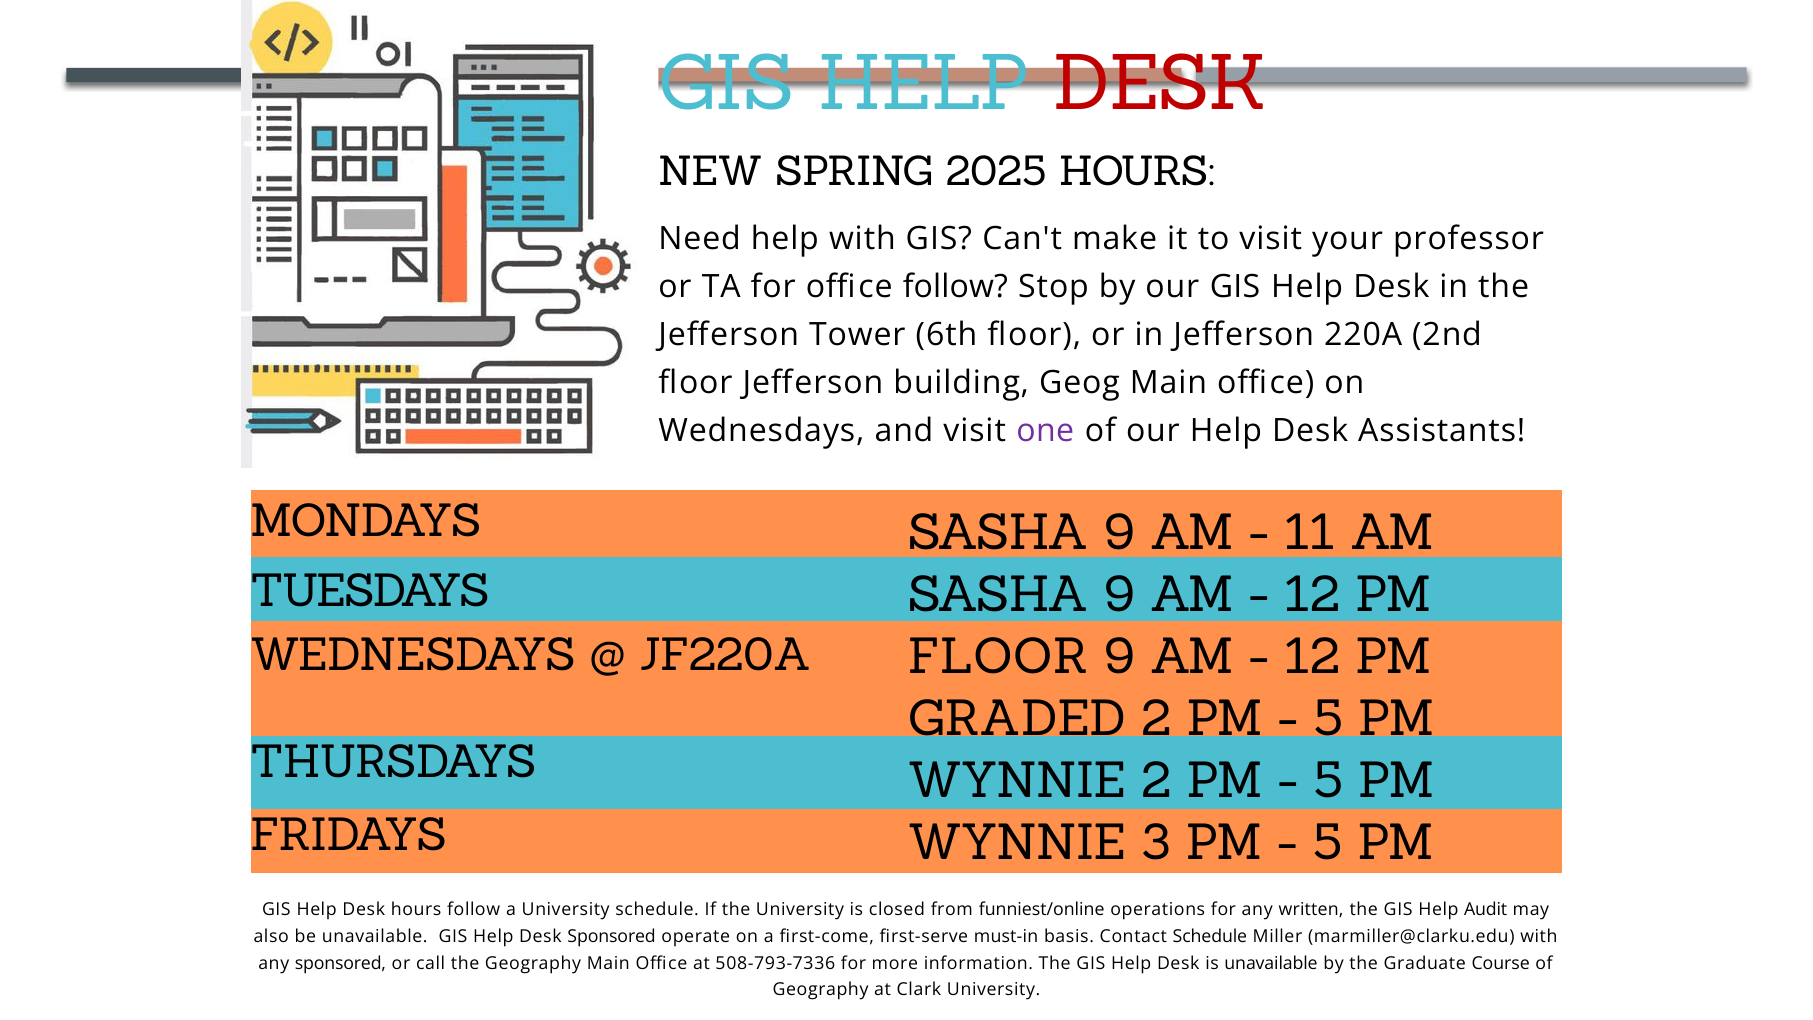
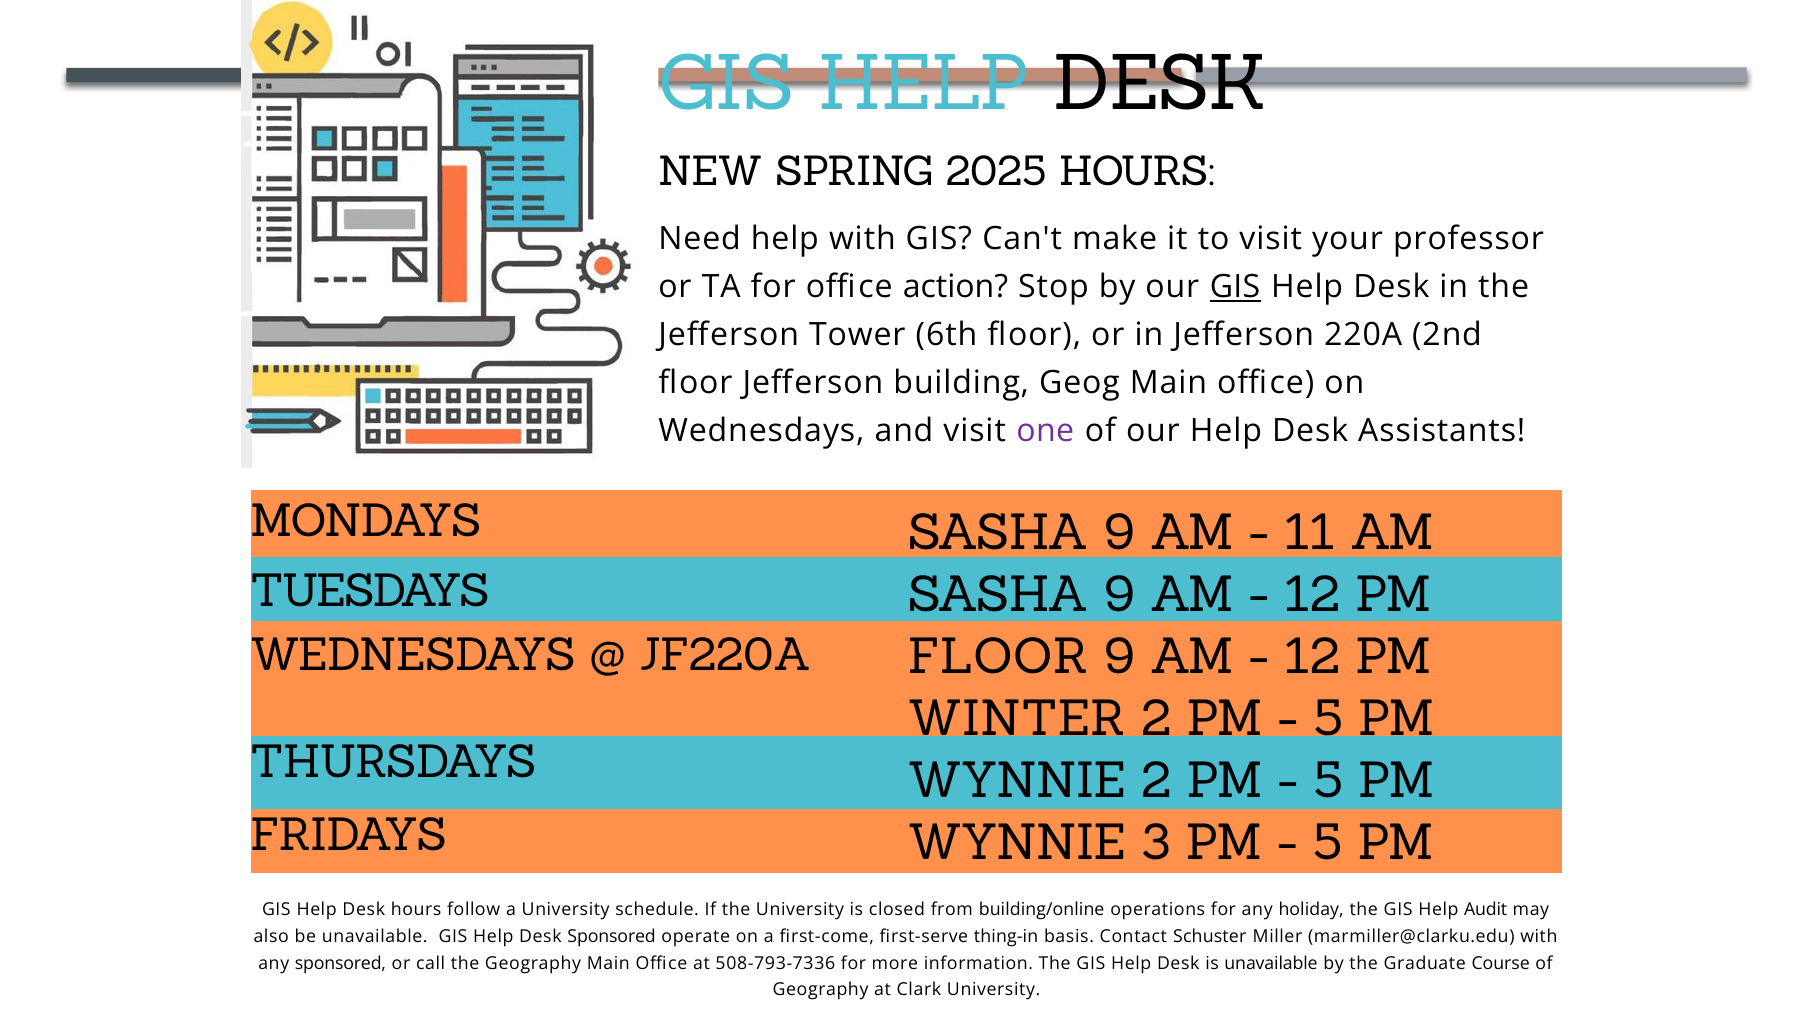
DESK colour: red -> black (1160, 85)
office follow: follow -> action (955, 287)
GIS underline: none -> present (1235, 287)
GRADED: GRADED -> WINTER (1017, 719)
funniest/online: funniest/online -> building/online (1042, 910)
written: written -> holiday (1311, 910)
must-in: must-in -> thing-in (1006, 936)
Contact Schedule: Schedule -> Schuster (1210, 936)
